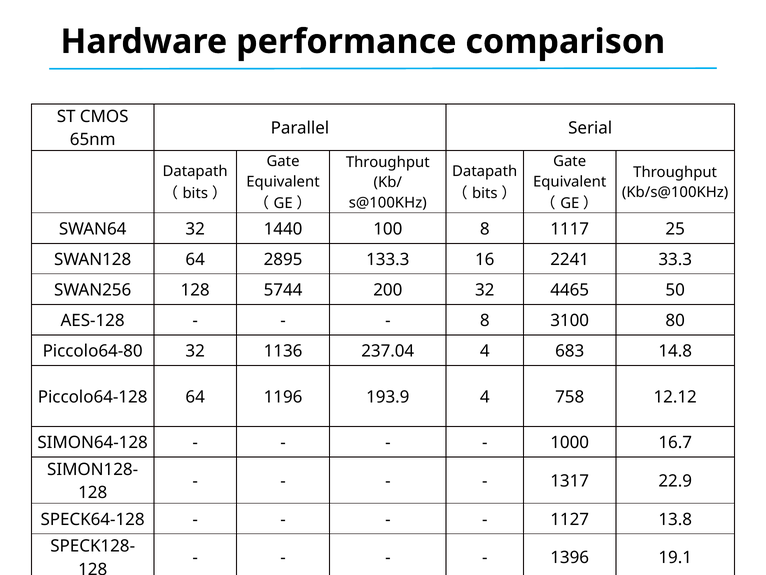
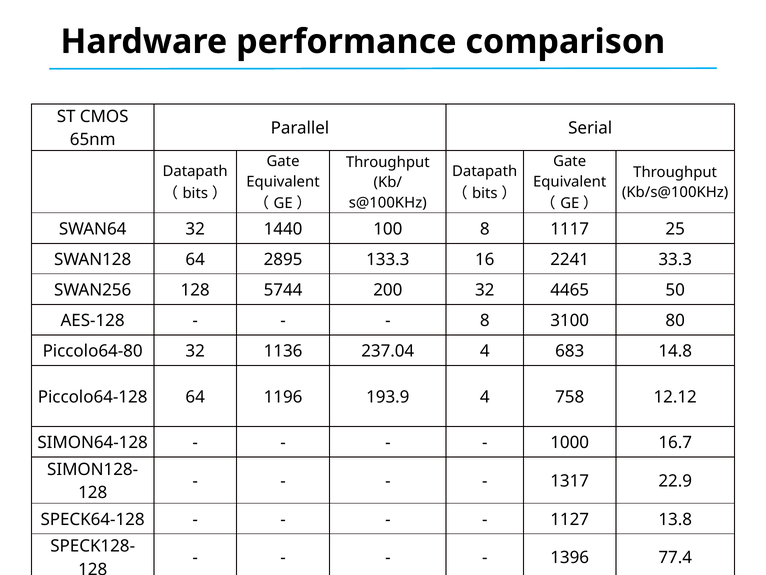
19.1: 19.1 -> 77.4 (675, 557)
